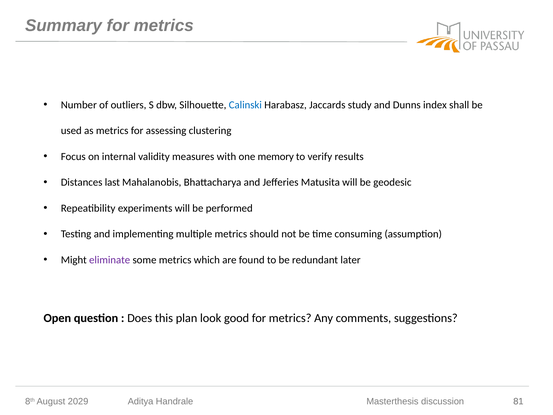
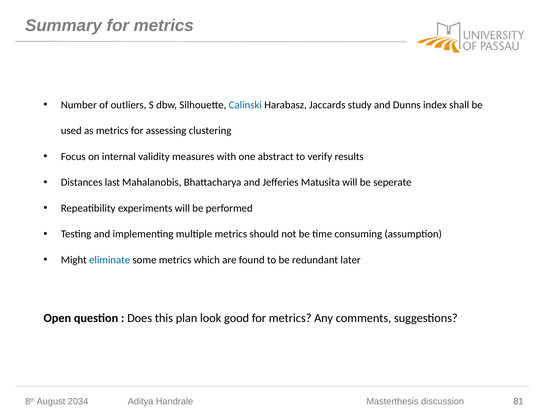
memory: memory -> abstract (276, 156)
geodesic: geodesic -> seperate (392, 182)
eliminate colour: purple -> blue (110, 260)
2029: 2029 -> 2034 (78, 401)
